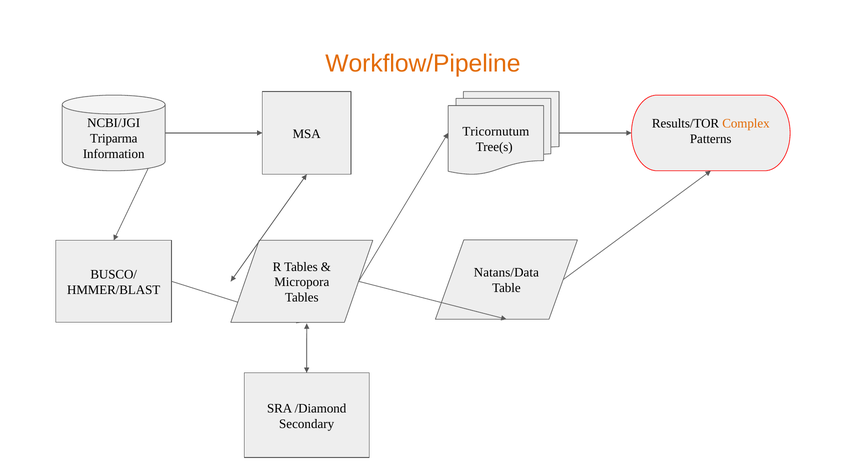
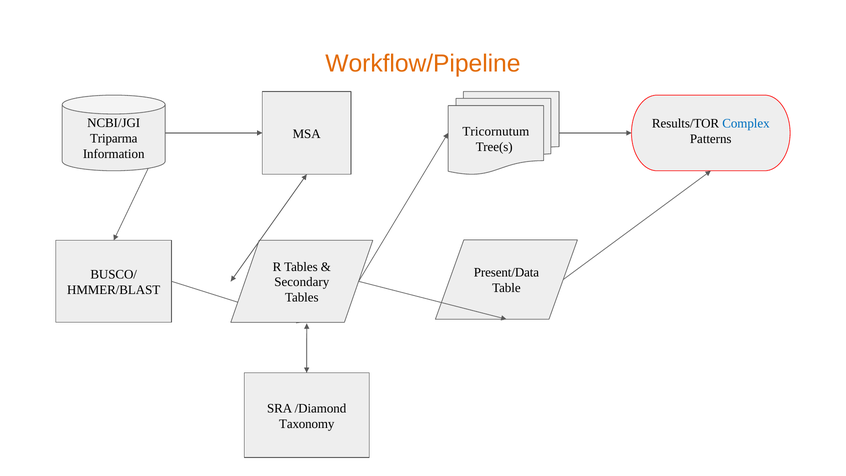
Complex colour: orange -> blue (746, 123)
Natans/Data: Natans/Data -> Present/Data (506, 273)
Micropora: Micropora -> Secondary (302, 282)
Secondary: Secondary -> Taxonomy (307, 424)
